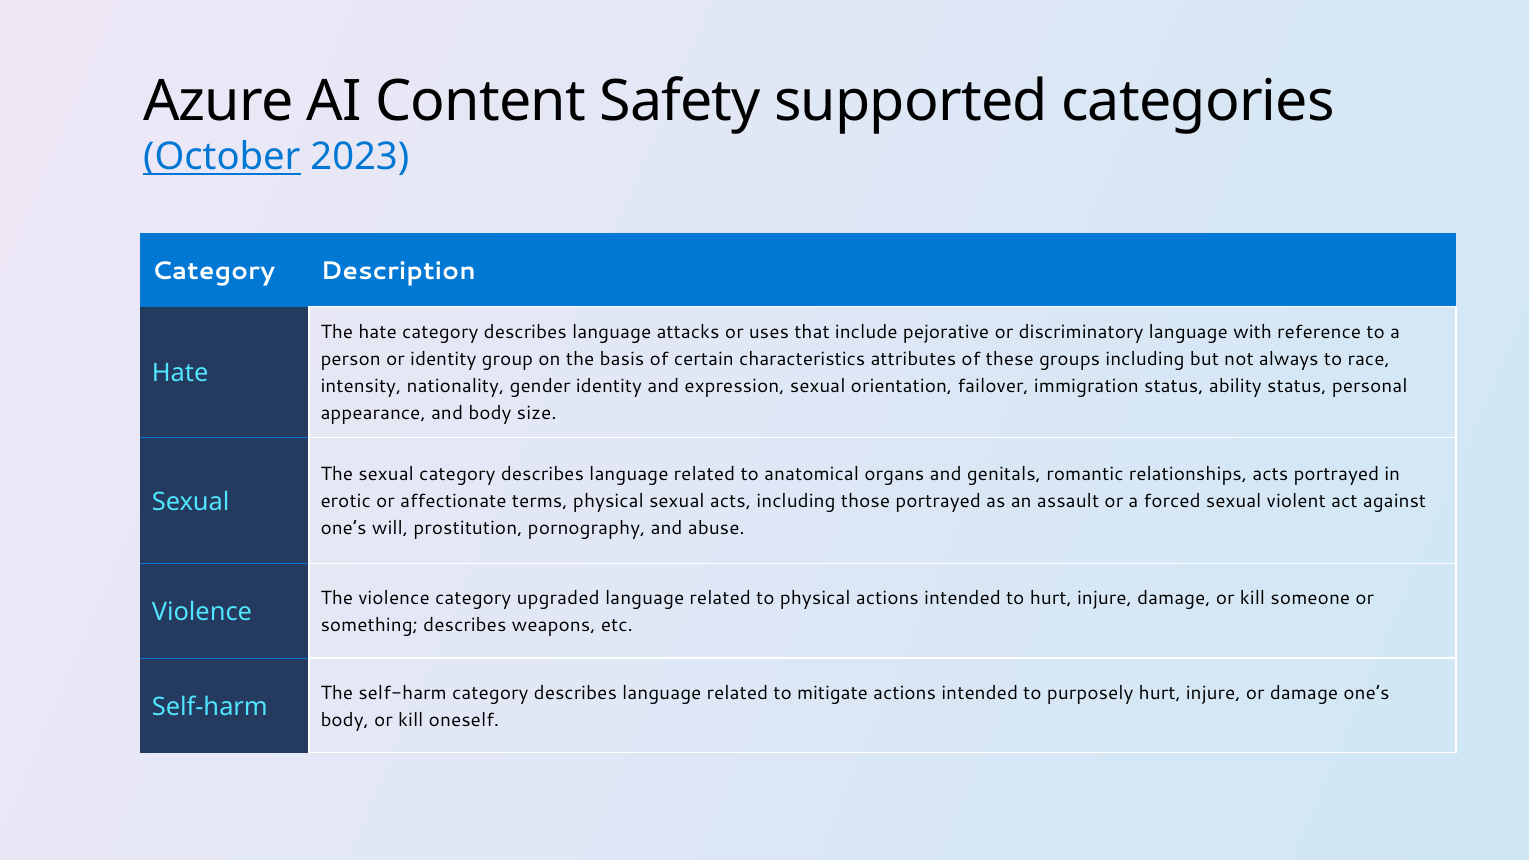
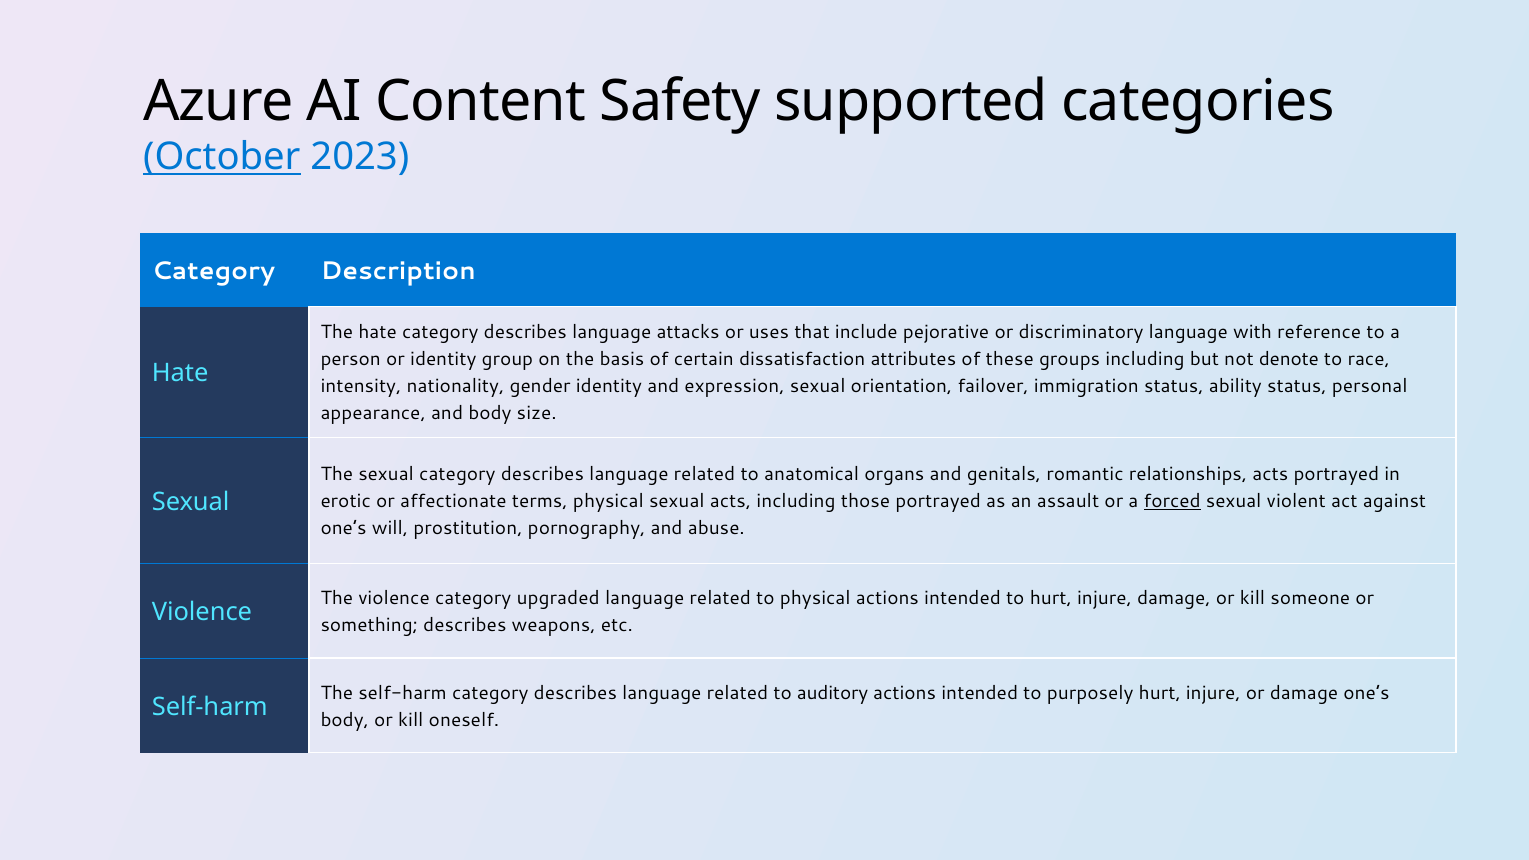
characteristics: characteristics -> dissatisfaction (802, 360)
always: always -> denote (1289, 360)
forced underline: none -> present (1172, 502)
mitigate: mitigate -> auditory (833, 693)
